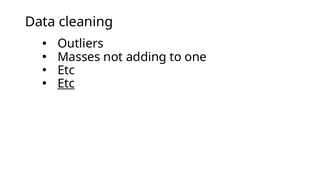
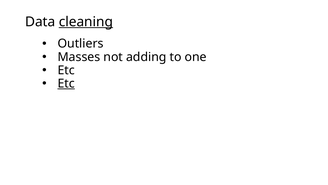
cleaning underline: none -> present (86, 22)
